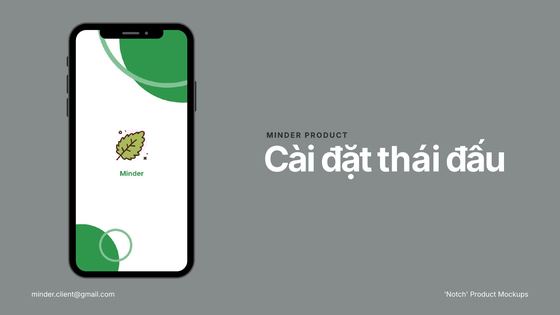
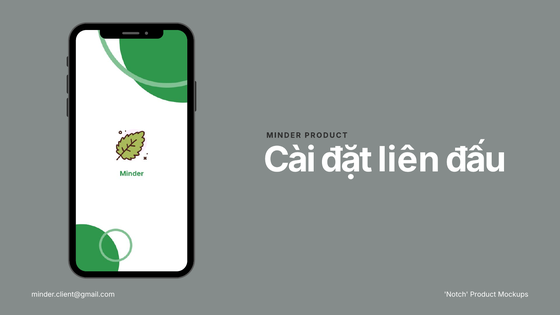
thái: thái -> liên (409, 160)
